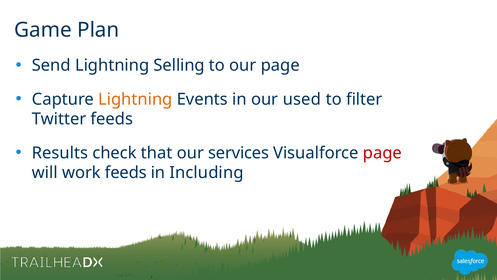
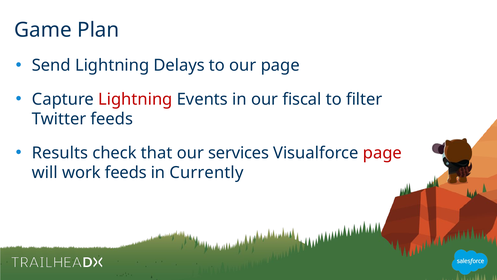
Selling: Selling -> Delays (179, 65)
Lightning colour: orange -> red (135, 99)
used: used -> fiscal (302, 99)
Including: Including -> Currently (206, 173)
